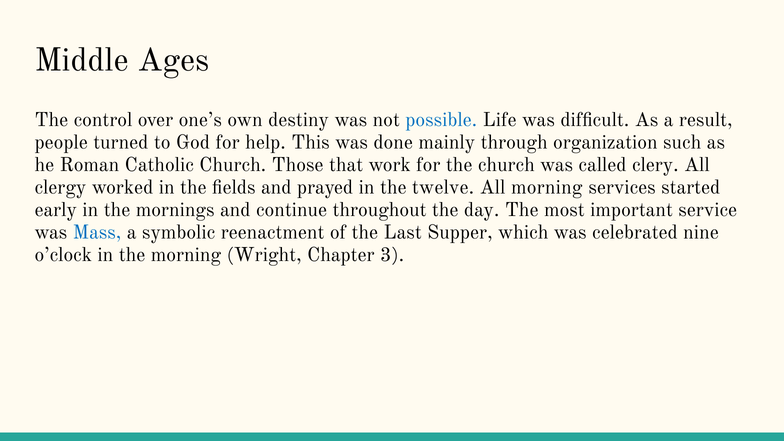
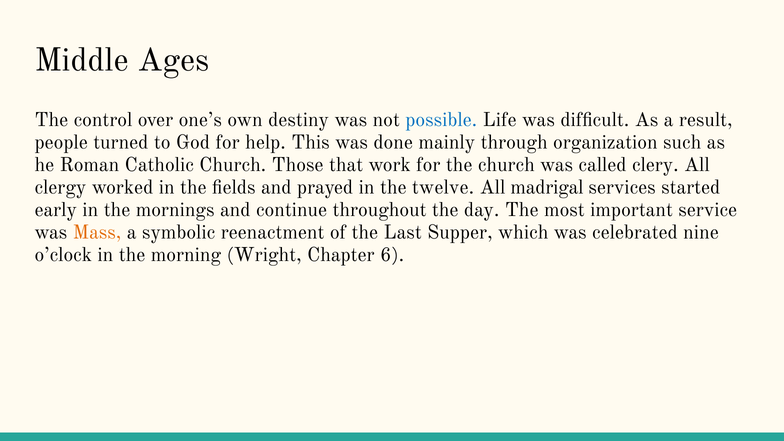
All morning: morning -> madrigal (547, 187)
Mass colour: blue -> orange (97, 232)
3: 3 -> 6 (392, 255)
